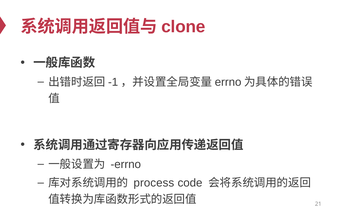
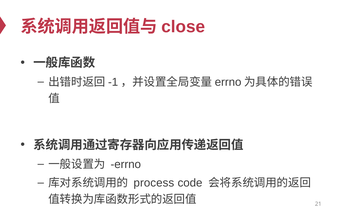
clone: clone -> close (183, 27)
